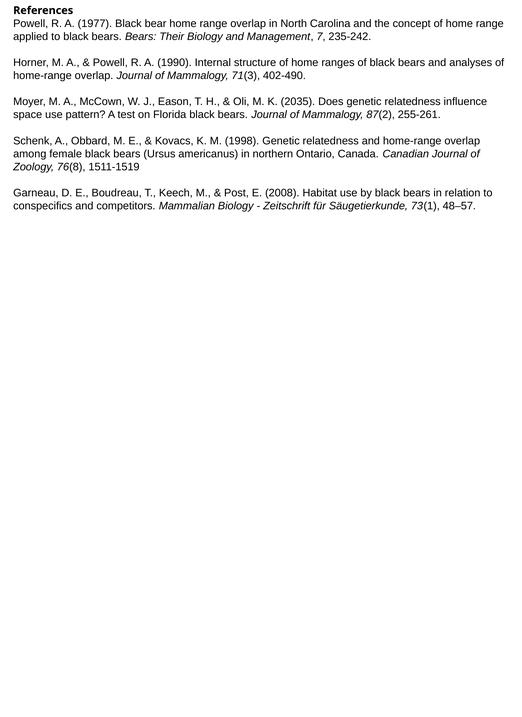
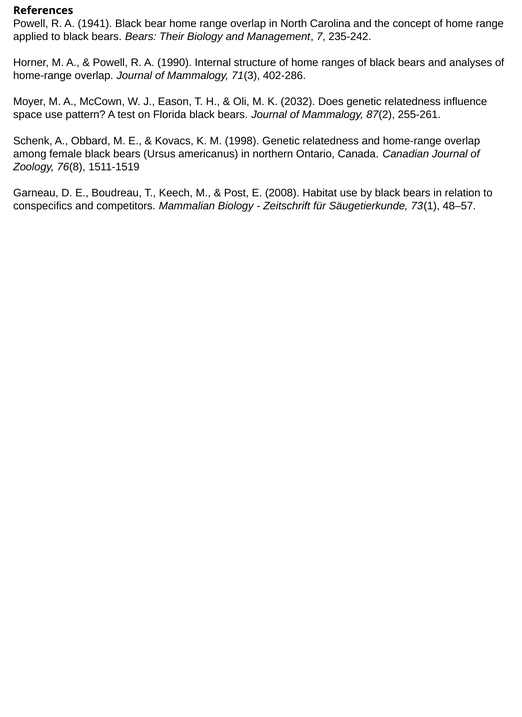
1977: 1977 -> 1941 (95, 24)
402-490: 402-490 -> 402-286 (284, 76)
2035: 2035 -> 2032 (298, 102)
